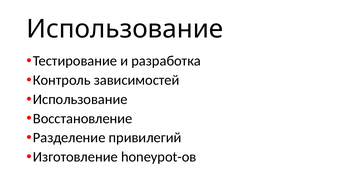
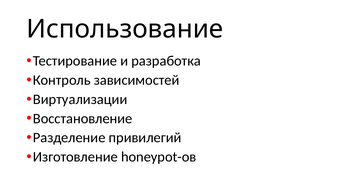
Использование: Использование -> Виртуализации (80, 99)
